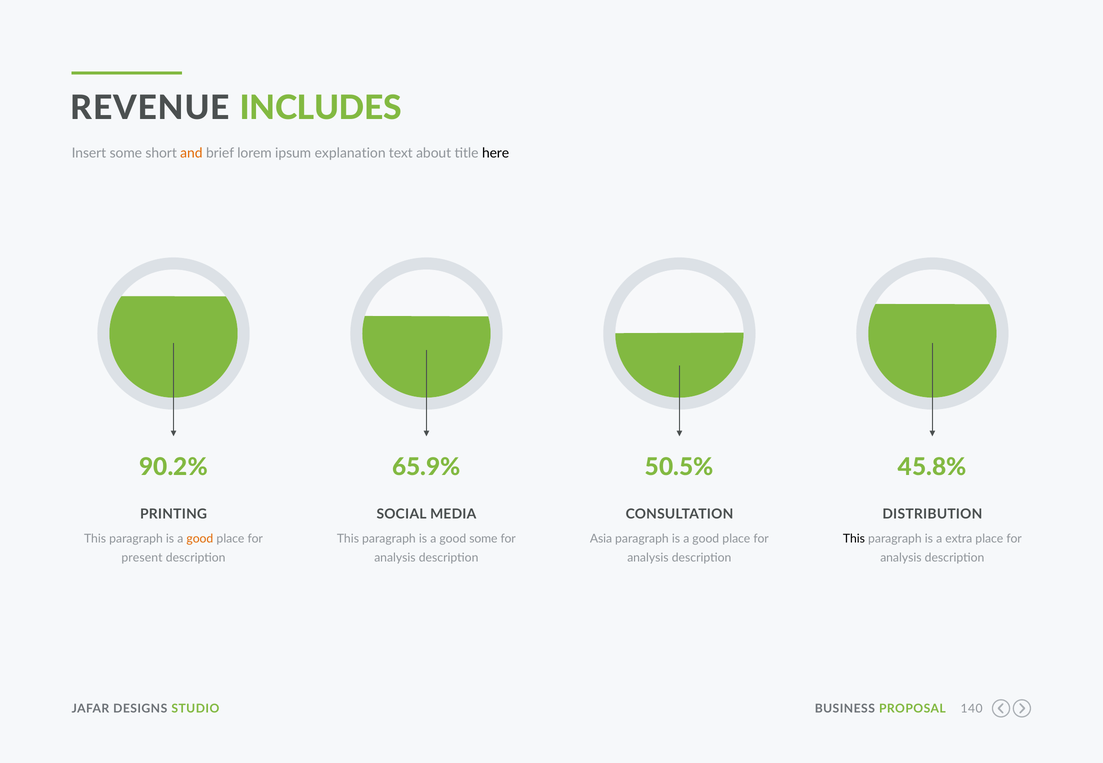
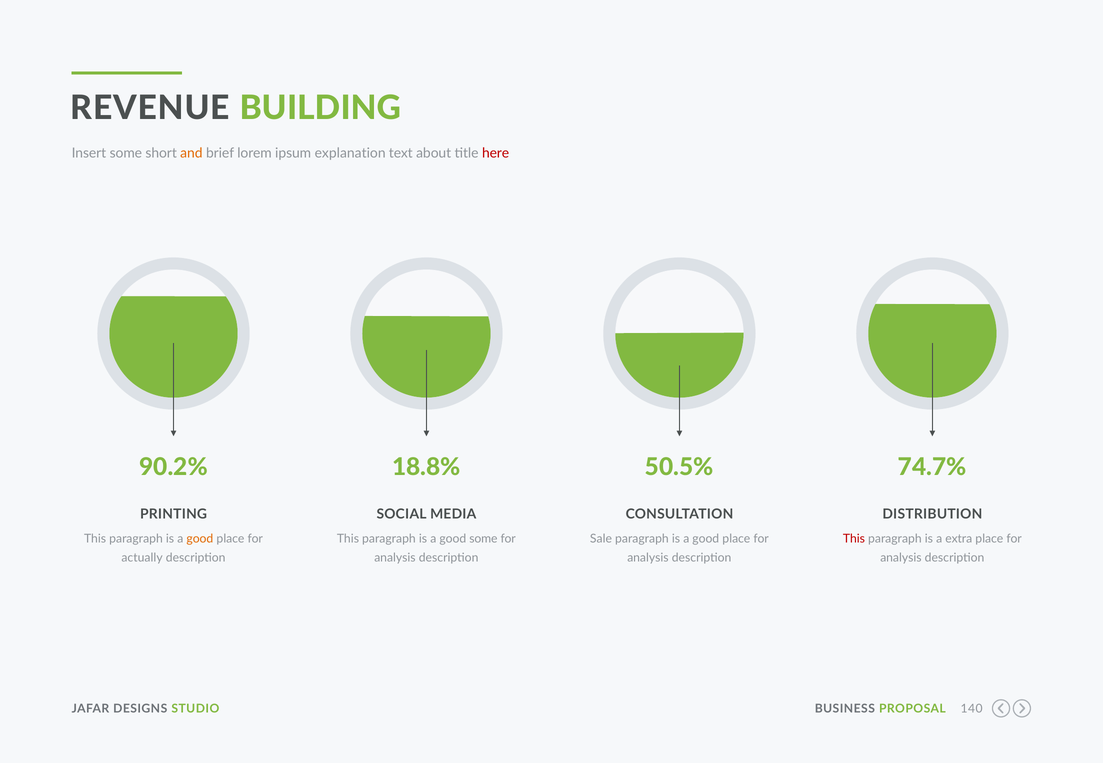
INCLUDES: INCLUDES -> BUILDING (320, 108)
here colour: black -> red (496, 153)
65.9%: 65.9% -> 18.8% (426, 468)
45.8%: 45.8% -> 74.7% (932, 468)
Asia: Asia -> Sale (601, 539)
This colour: black -> red (854, 539)
present: present -> actually (142, 558)
